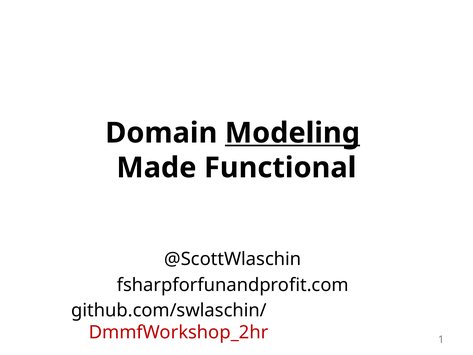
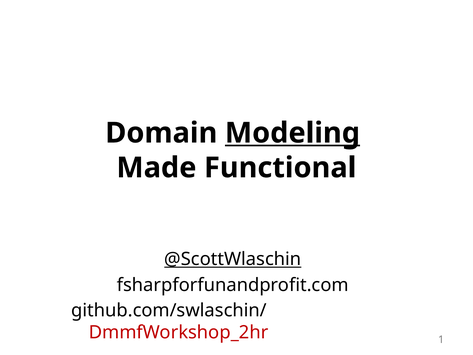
@ScottWlaschin underline: none -> present (233, 259)
